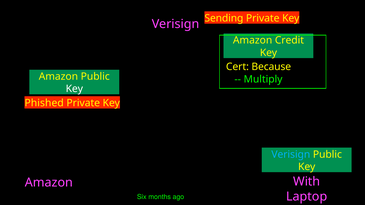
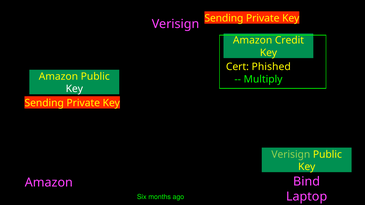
Because: Because -> Phished (271, 67)
Phished: Phished -> Sending (44, 103)
Verisign colour: light blue -> light green (291, 155)
With: With -> Bind (307, 182)
